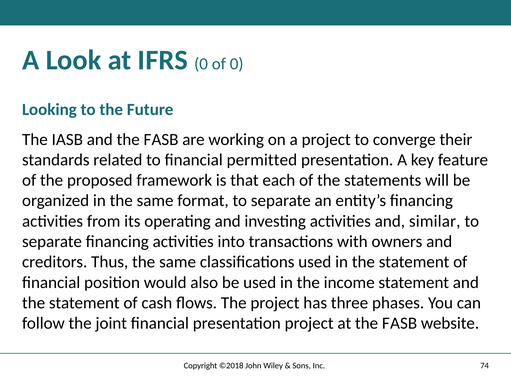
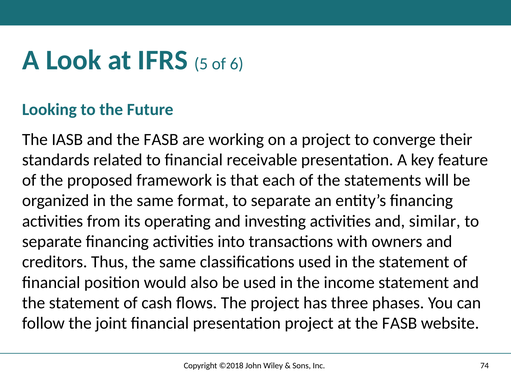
S 0: 0 -> 5 (201, 64)
of 0: 0 -> 6 (237, 64)
permitted: permitted -> receivable (262, 160)
